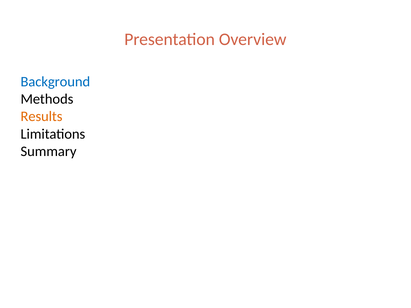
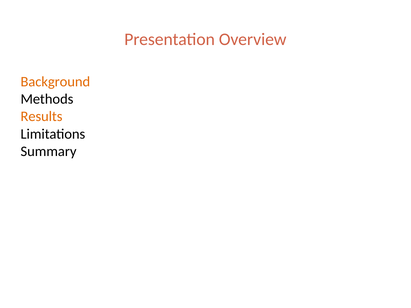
Background colour: blue -> orange (55, 82)
